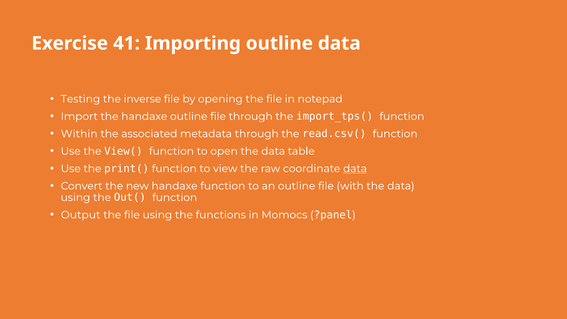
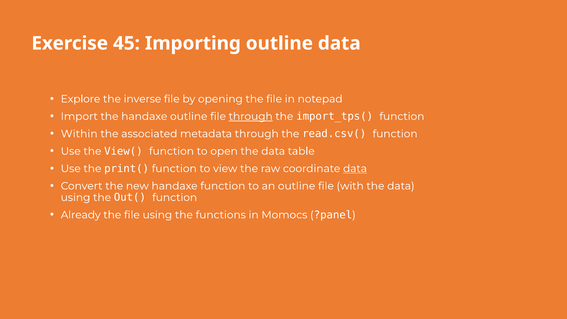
41: 41 -> 45 (126, 43)
Testing: Testing -> Explore (81, 99)
through underline: none -> present (251, 116)
Output: Output -> Already (81, 215)
